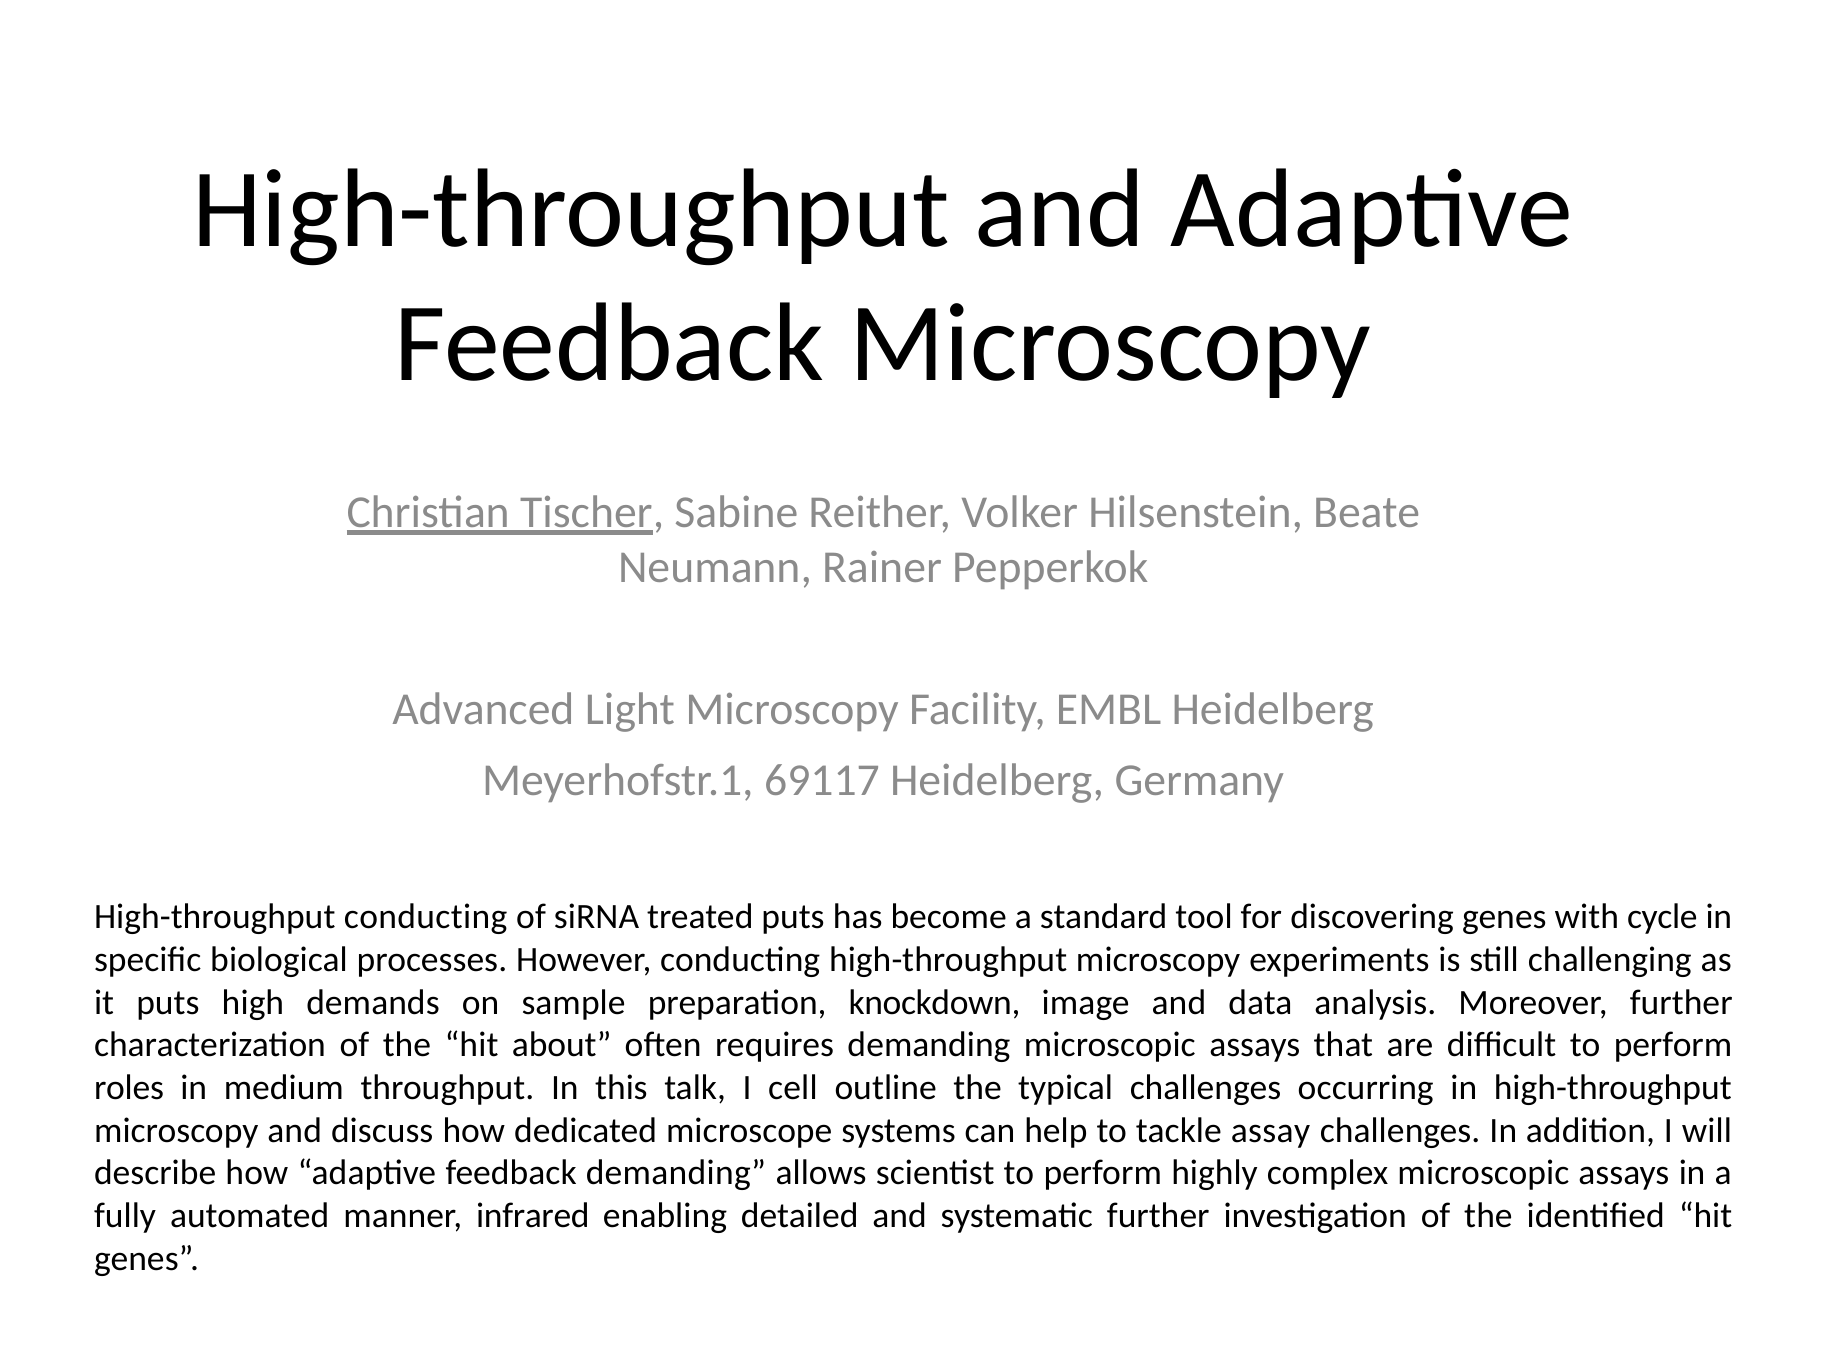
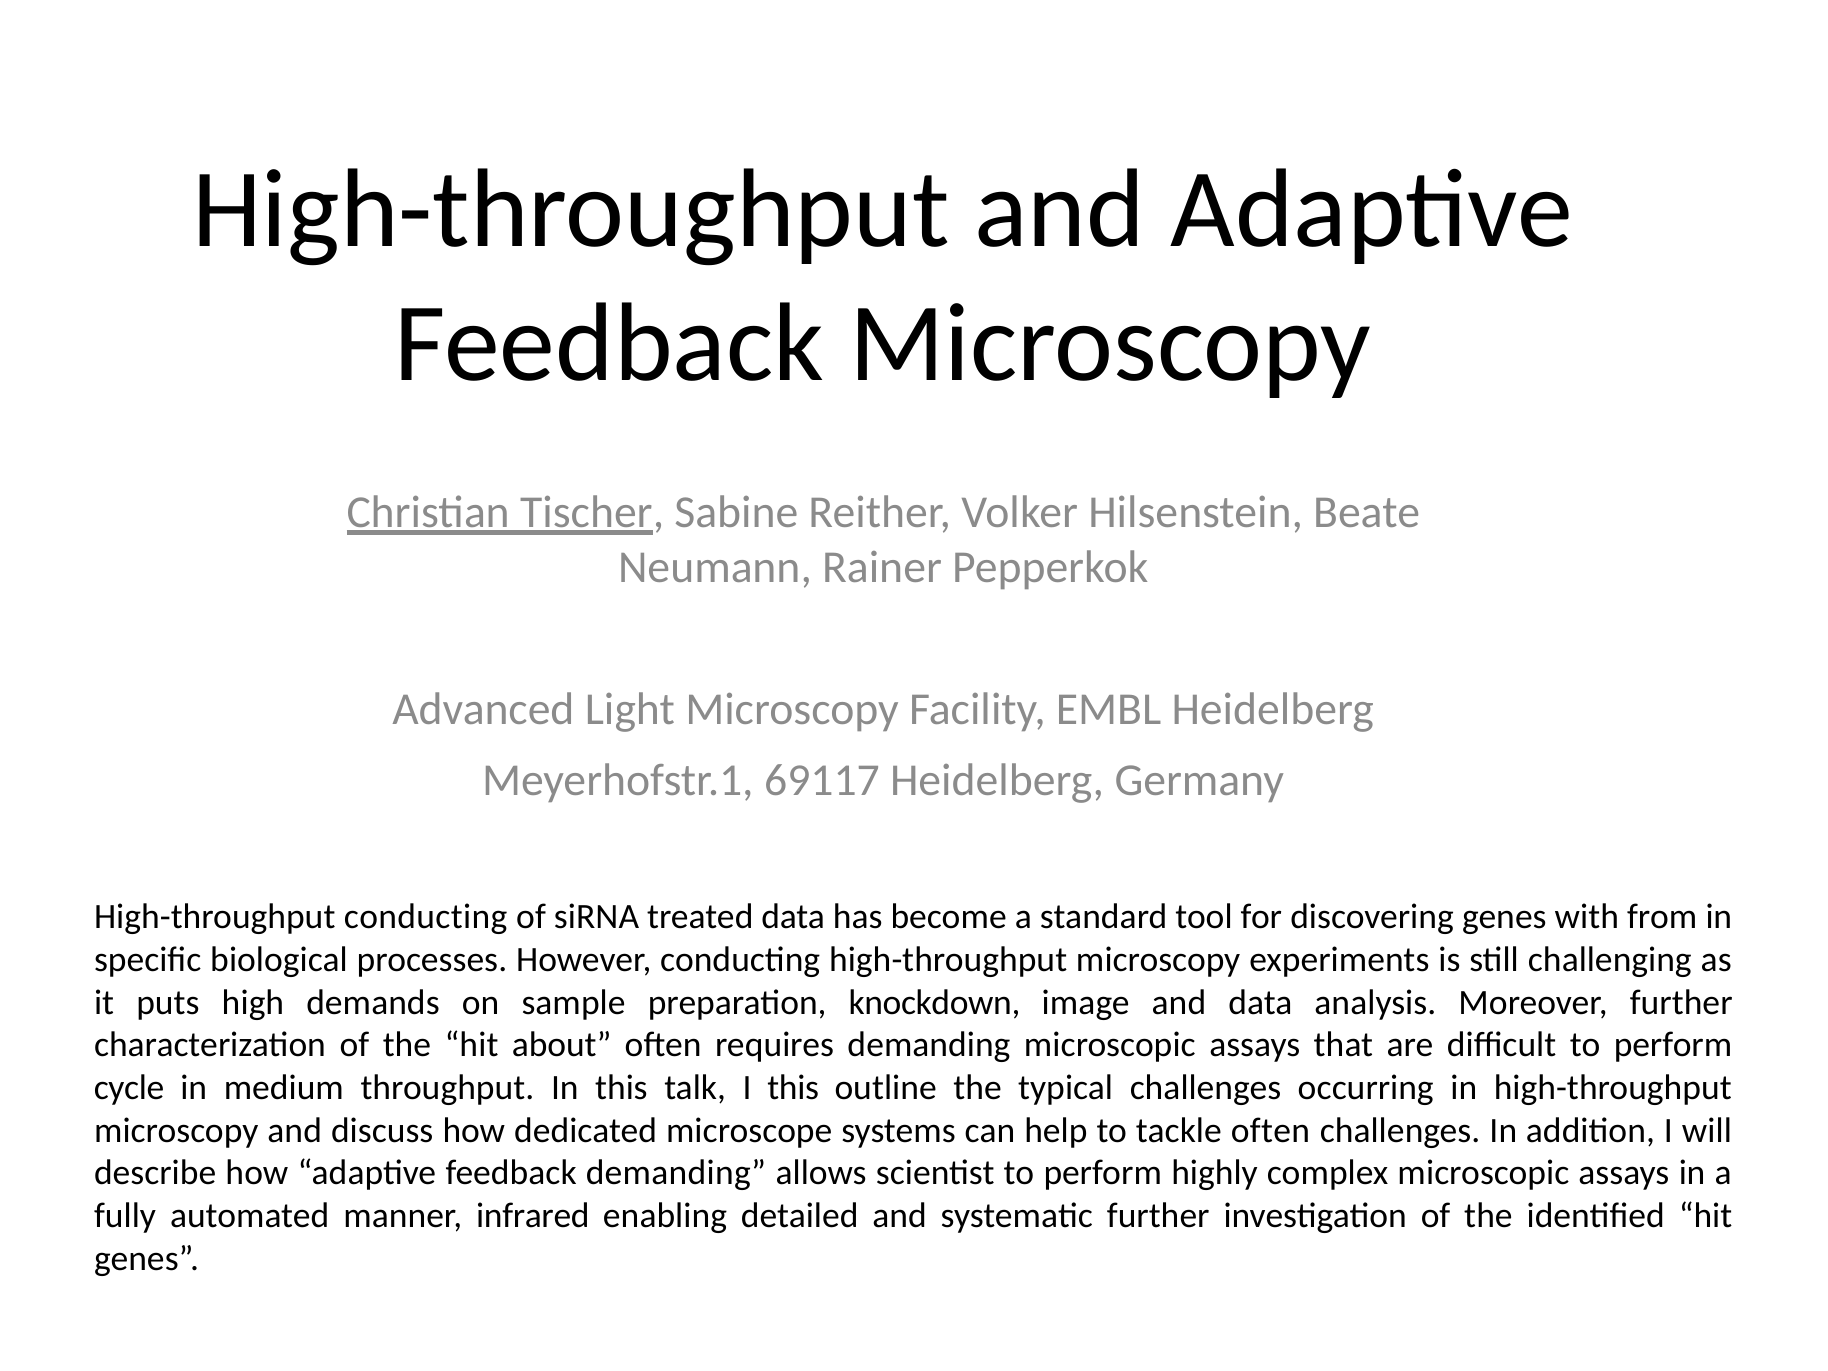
treated puts: puts -> data (793, 917)
cycle: cycle -> from (1662, 917)
roles: roles -> cycle (129, 1088)
I cell: cell -> this (793, 1088)
tackle assay: assay -> often (1270, 1130)
